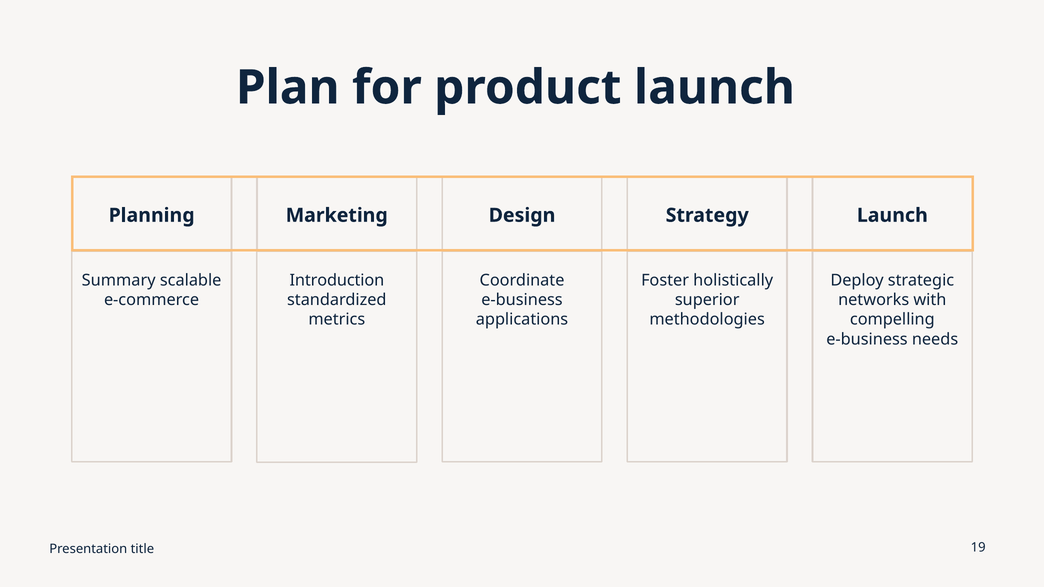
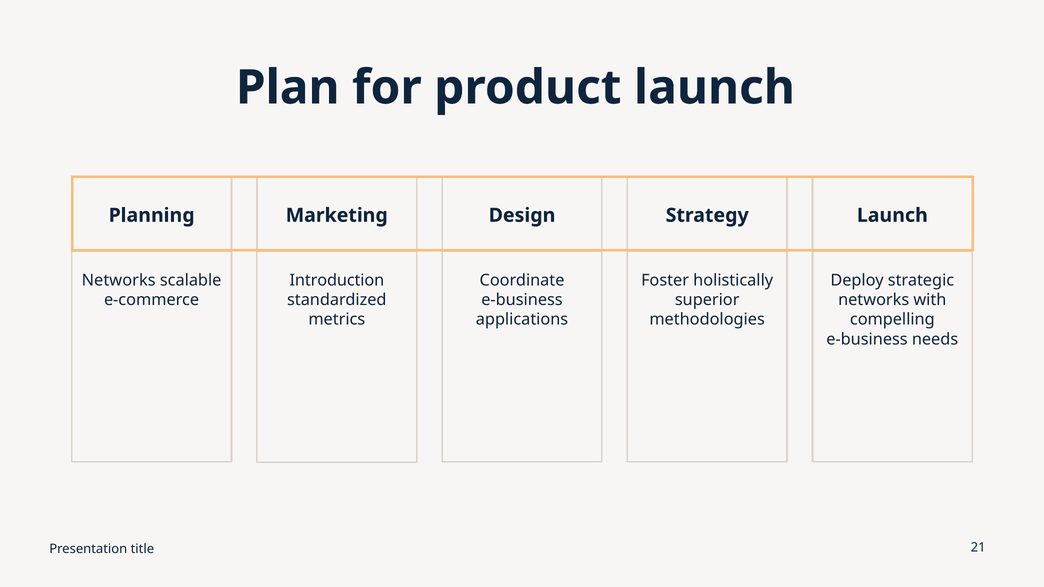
Summary: Summary -> Networks (119, 281)
19: 19 -> 21 (978, 548)
